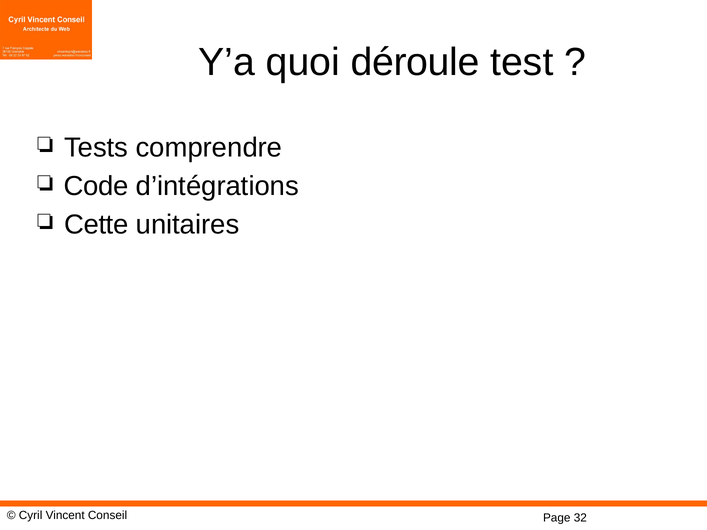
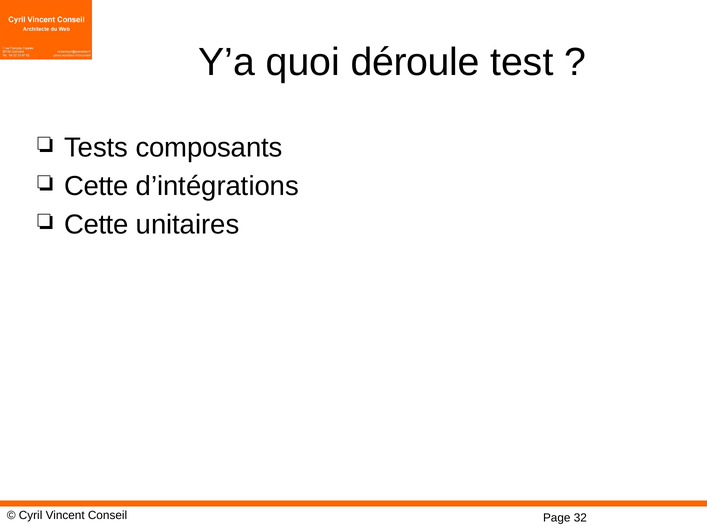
comprendre: comprendre -> composants (209, 148)
Code: Code -> Cette (96, 186)
